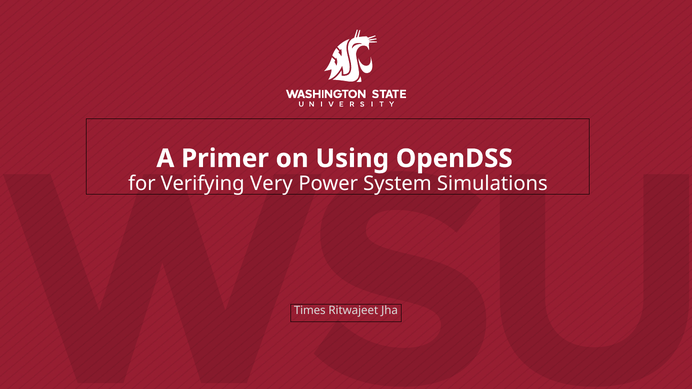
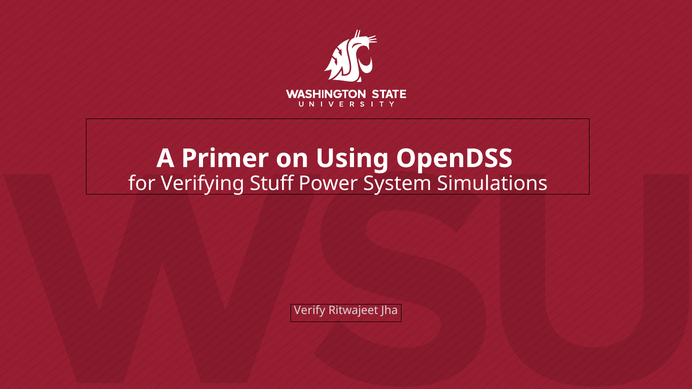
Very: Very -> Stuff (272, 184)
Times: Times -> Verify (310, 311)
